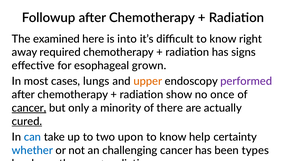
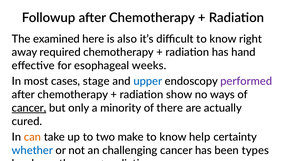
into: into -> also (127, 39)
signs: signs -> hand (244, 52)
grown: grown -> weeks (149, 66)
lungs: lungs -> stage (96, 82)
upper colour: orange -> blue (148, 82)
once: once -> ways (222, 95)
cured underline: present -> none (27, 122)
can colour: blue -> orange (32, 137)
upon: upon -> make (131, 137)
